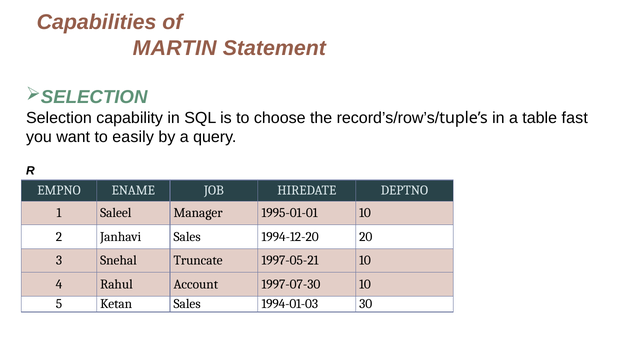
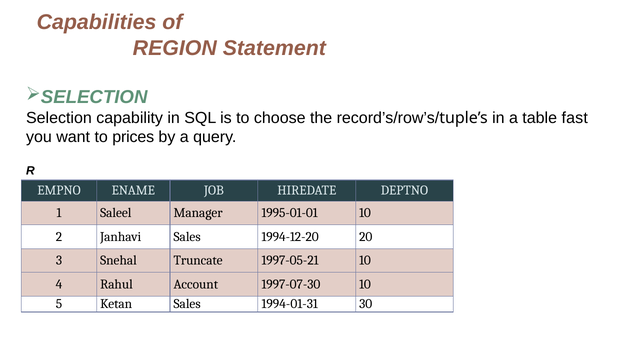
MARTIN: MARTIN -> REGION (175, 48)
easily: easily -> prices (133, 137)
1994-01-03: 1994-01-03 -> 1994-01-31 (290, 304)
